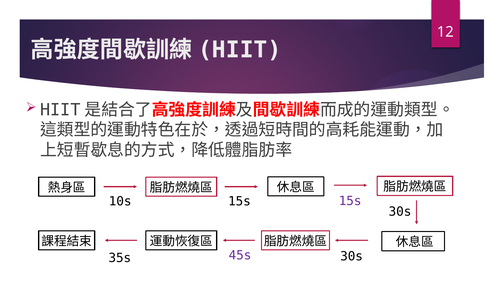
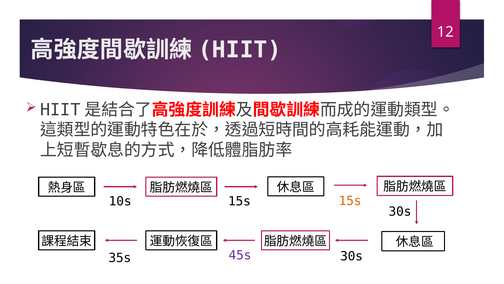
15s colour: purple -> orange (350, 201)
